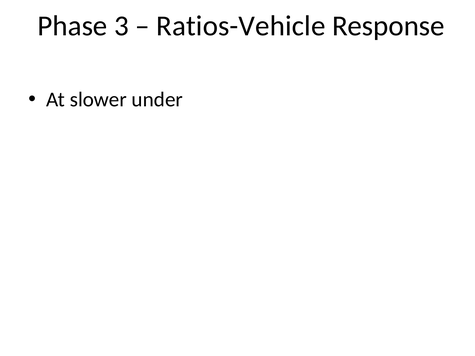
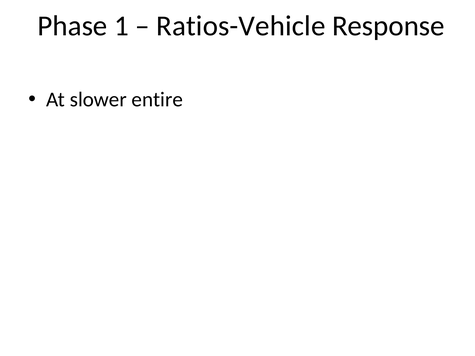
3: 3 -> 1 (121, 26)
under: under -> entire (157, 100)
